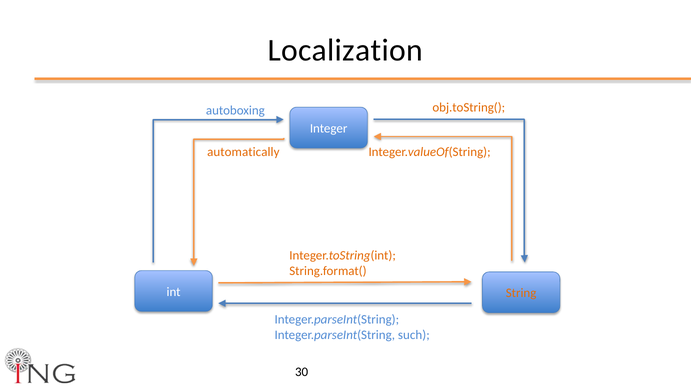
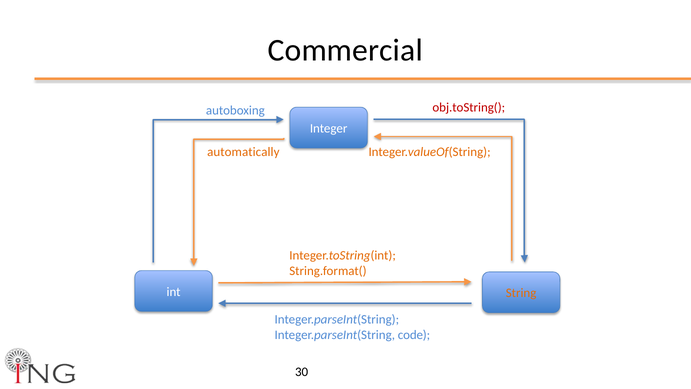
Localization: Localization -> Commercial (345, 50)
obj.toString( colour: orange -> red (469, 107)
such: such -> code (414, 335)
